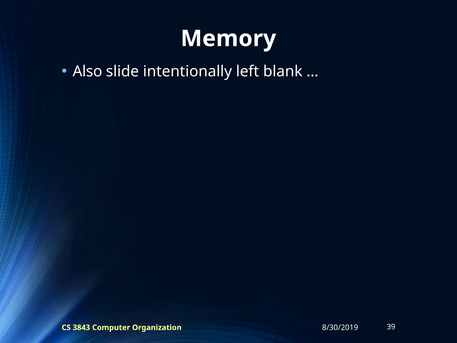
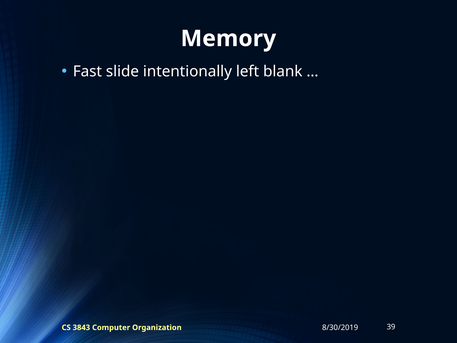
Also: Also -> Fast (87, 71)
